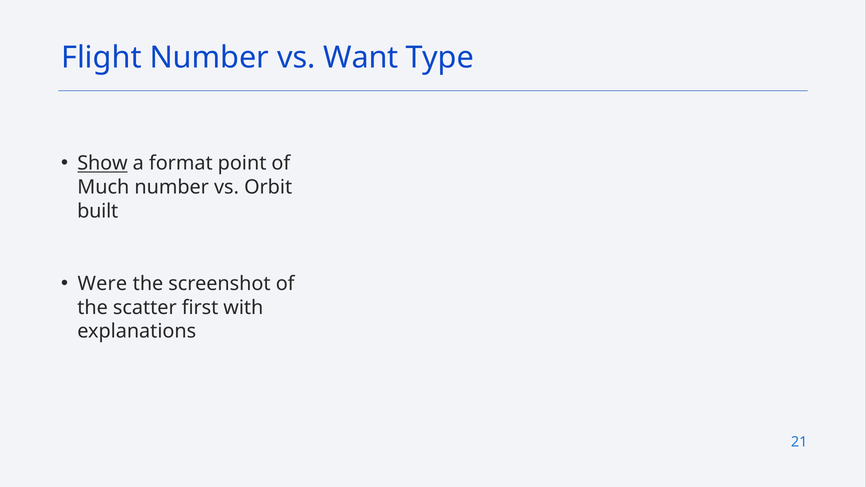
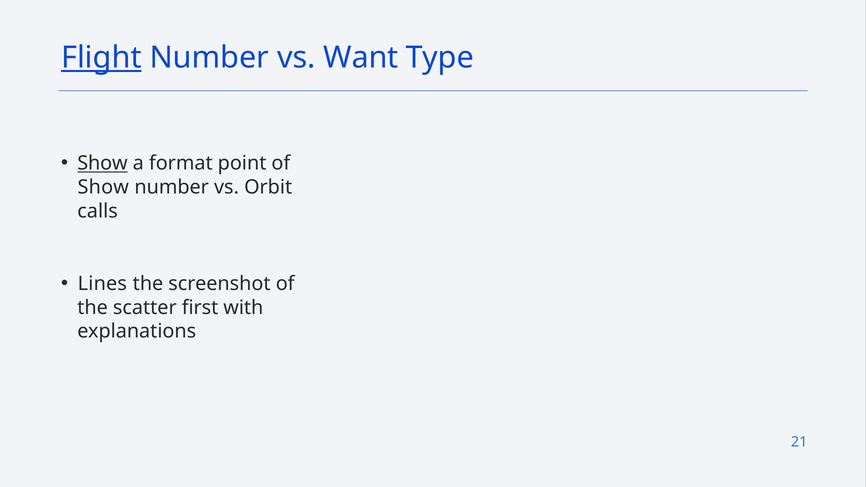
Flight underline: none -> present (101, 58)
Much: Much -> Show (103, 187)
built: built -> calls (98, 211)
Were: Were -> Lines (102, 284)
